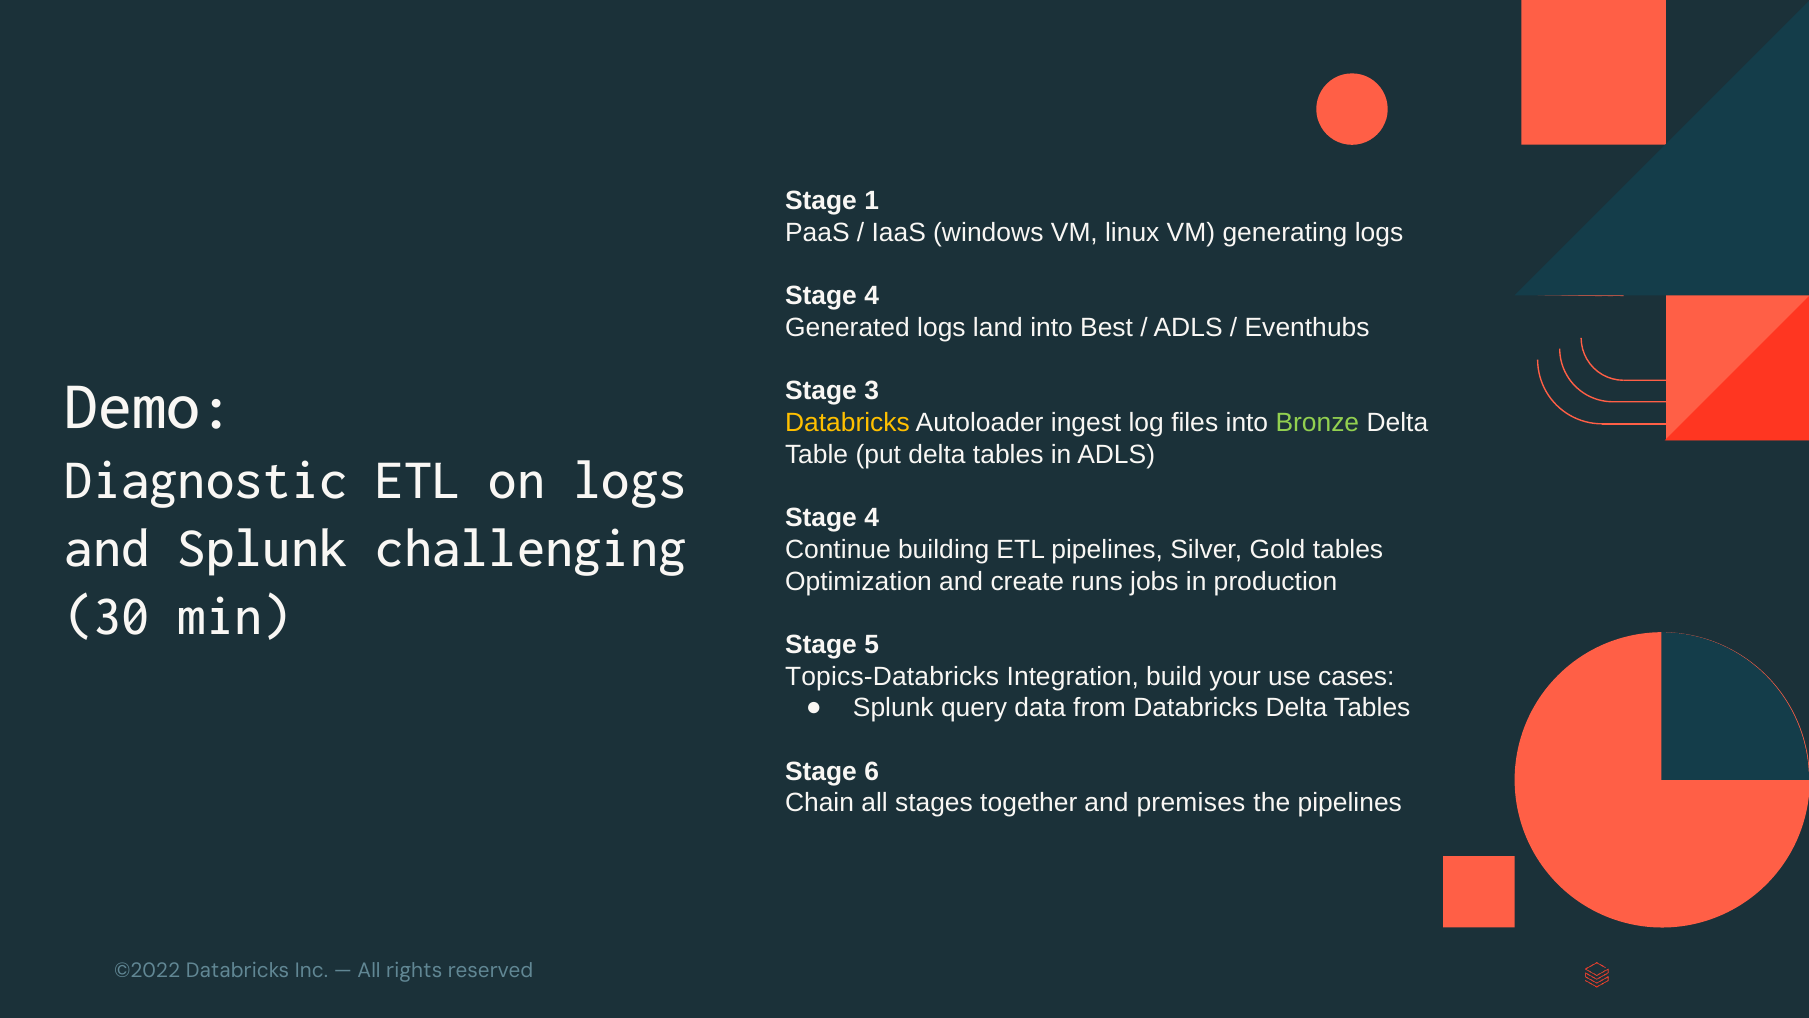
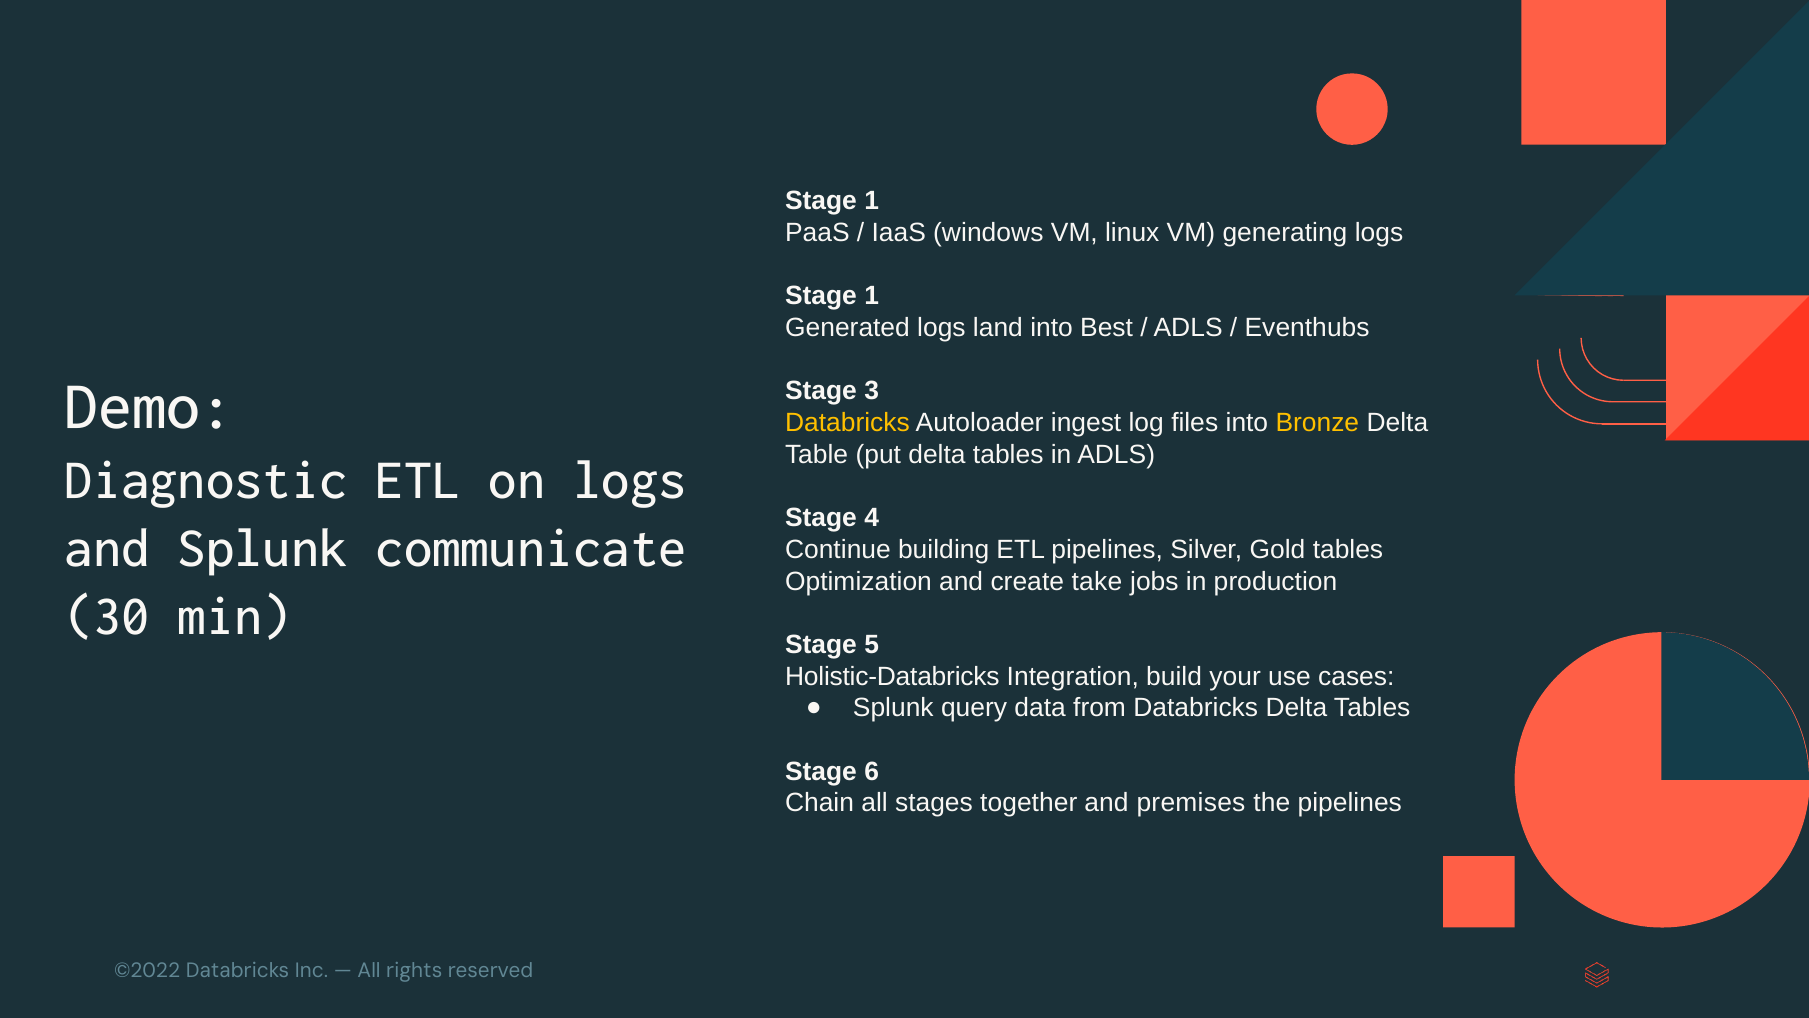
4: 4 -> 1 (872, 296)
Bronze colour: light green -> yellow (1317, 423)
challenging: challenging -> communicate (531, 548)
runs: runs -> take (1097, 581)
Topics-Databricks: Topics-Databricks -> Holistic-Databricks (892, 676)
